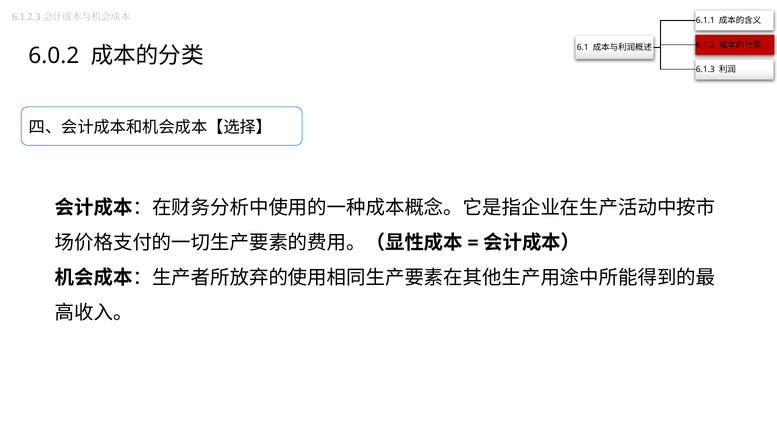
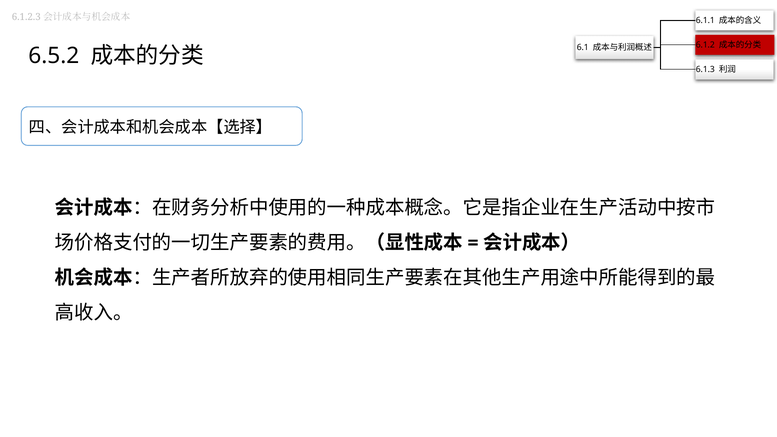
6.0.2: 6.0.2 -> 6.5.2 (54, 56)
